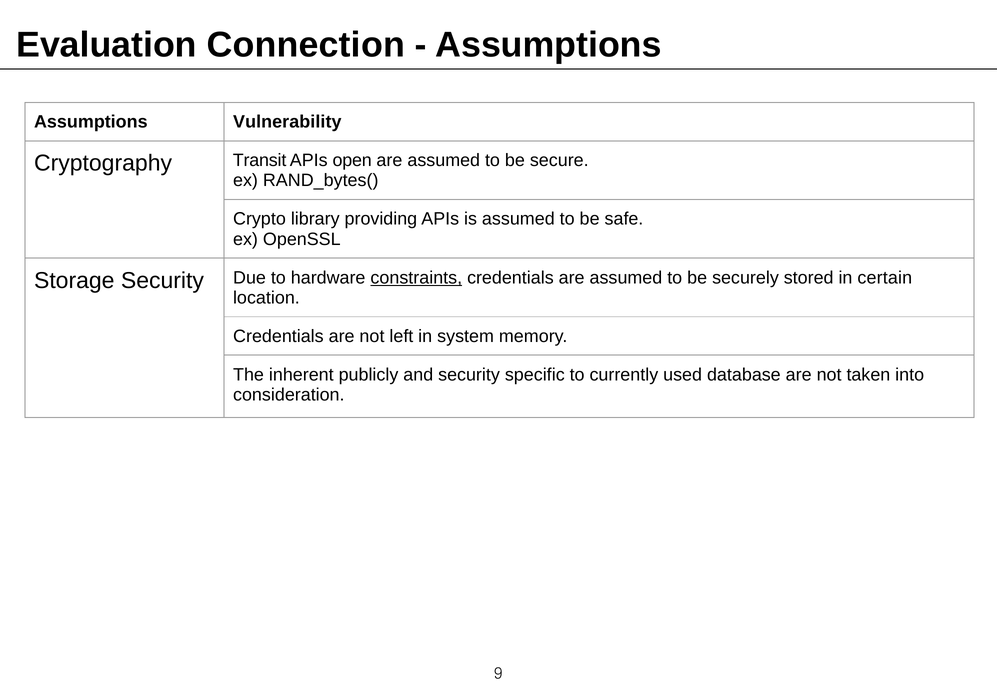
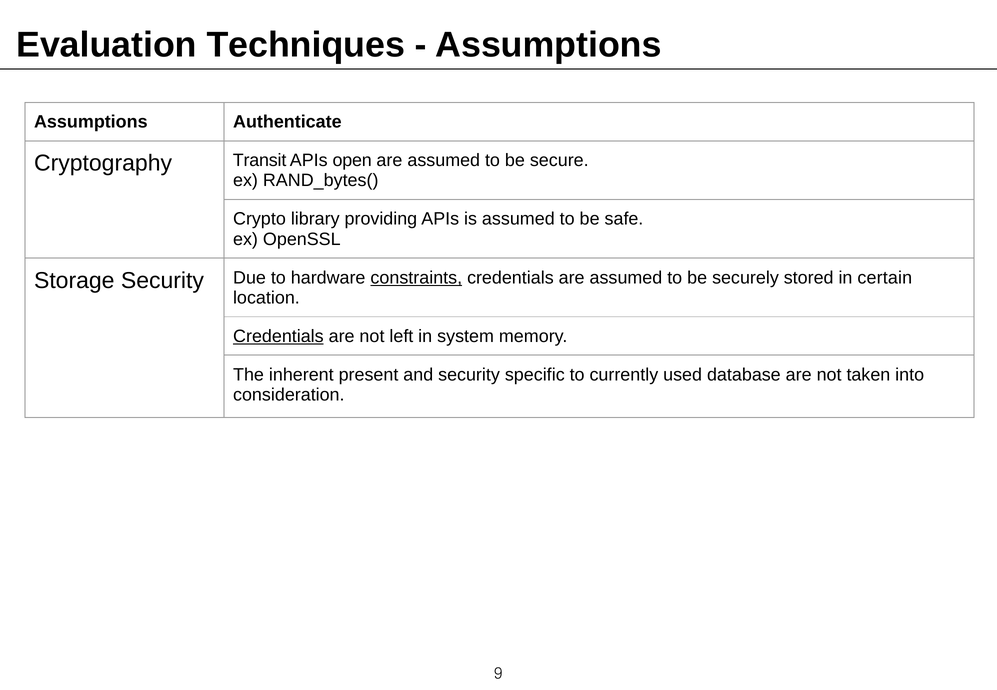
Connection: Connection -> Techniques (306, 45)
Vulnerability: Vulnerability -> Authenticate (287, 122)
Credentials underline: none -> present (278, 336)
publicly: publicly -> present (368, 375)
